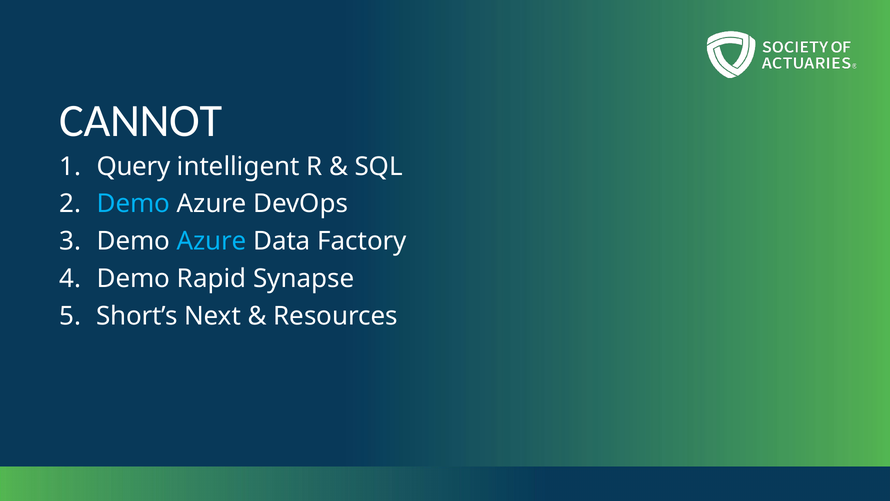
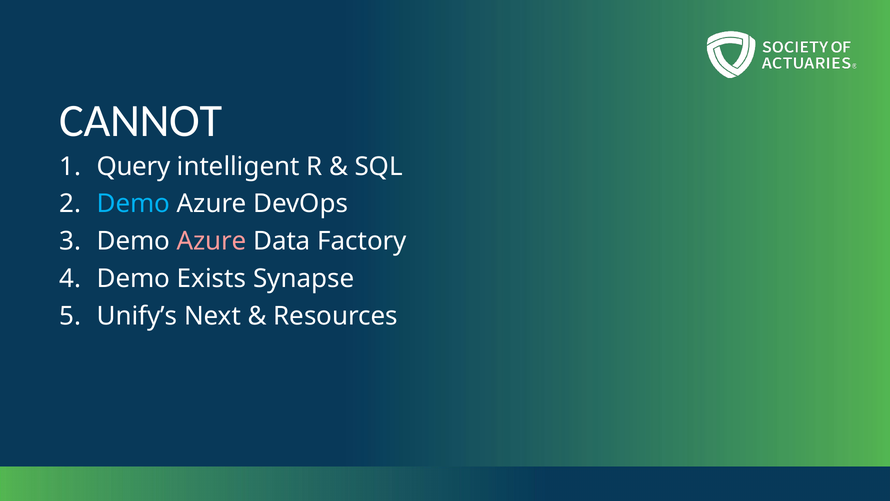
Azure colour: light blue -> pink (212, 241)
Rapid: Rapid -> Exists (212, 278)
Short’s: Short’s -> Unify’s (137, 316)
